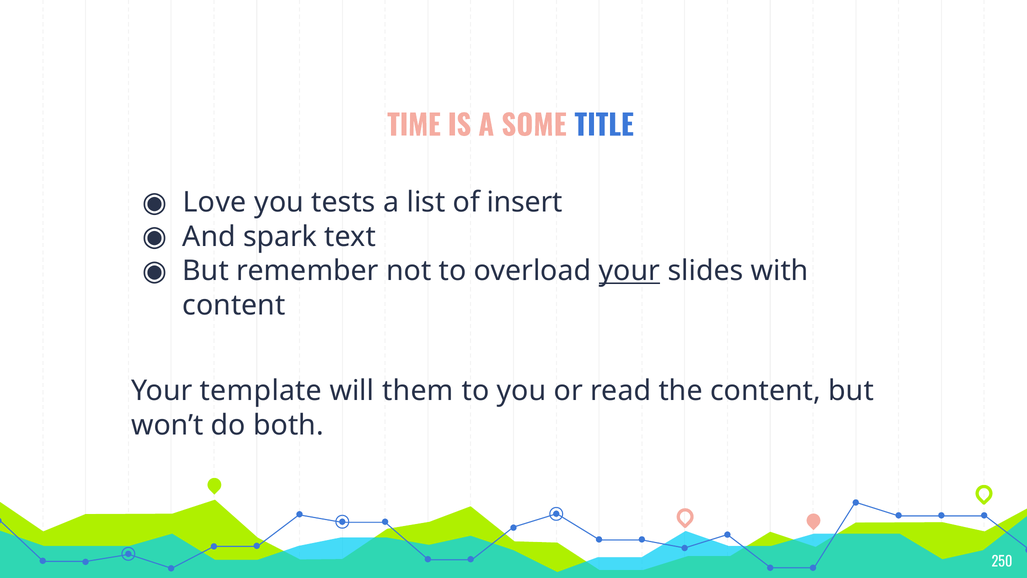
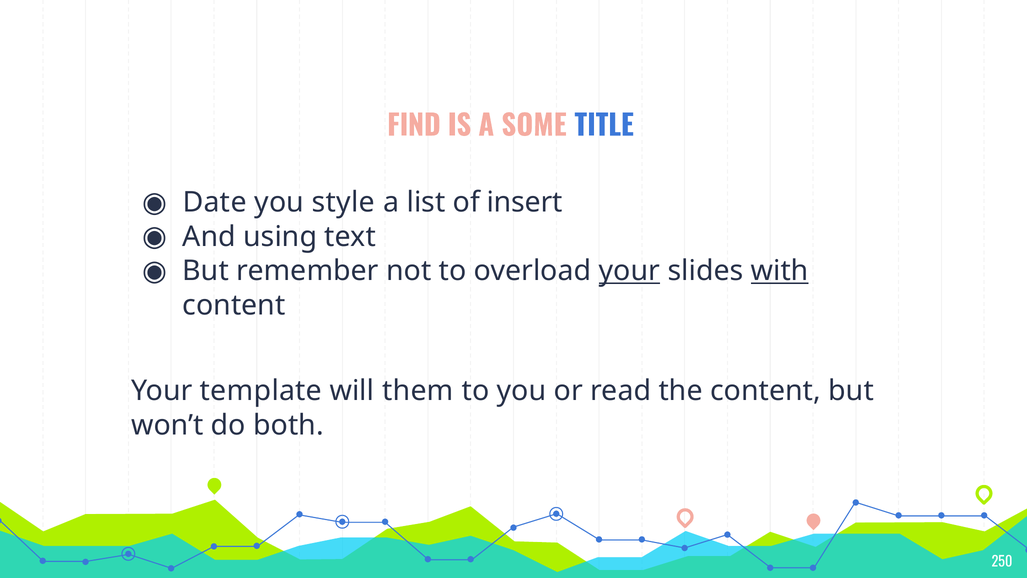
TIME: TIME -> FIND (414, 126)
Love: Love -> Date (215, 202)
tests: tests -> style (343, 202)
spark: spark -> using (280, 237)
with underline: none -> present (780, 271)
